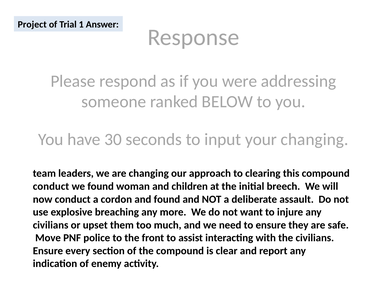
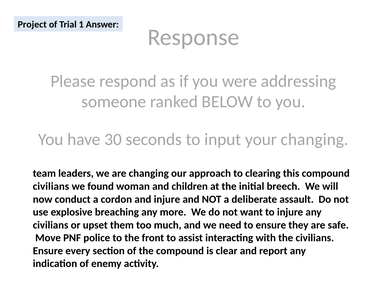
conduct: conduct -> civilians (51, 186)
and found: found -> injure (167, 199)
